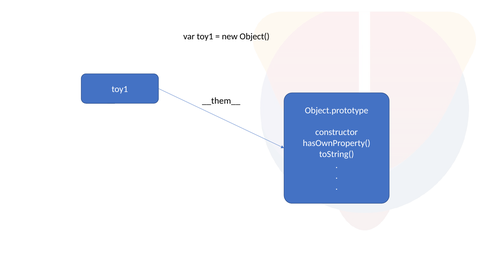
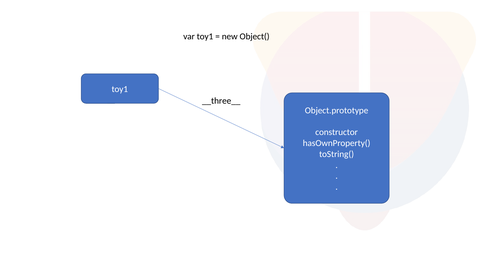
__them__: __them__ -> __three__ (221, 101)
